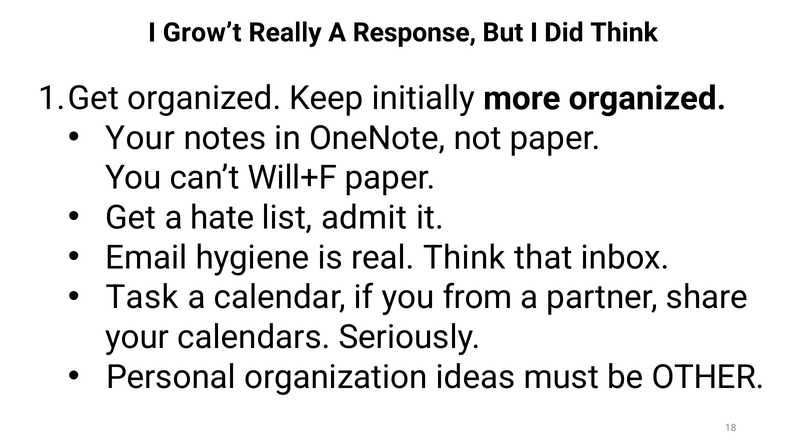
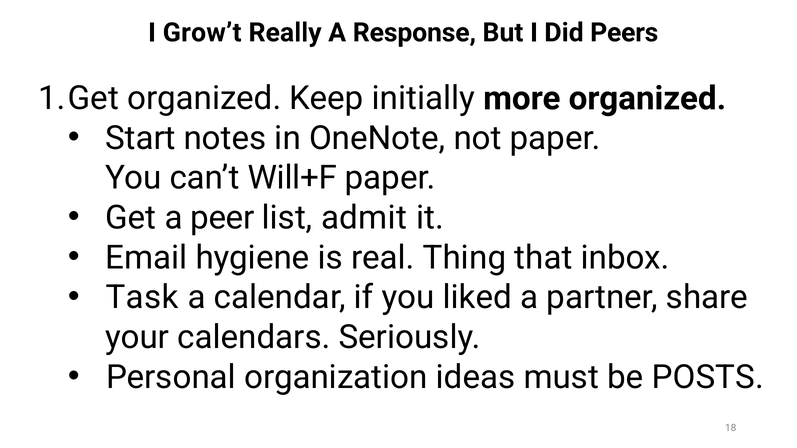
Did Think: Think -> Peers (624, 33)
Your: Your -> Start (140, 138)
hate: hate -> peer (222, 218)
real Think: Think -> Thing (464, 258)
from: from -> liked (477, 298)
OTHER: OTHER -> POSTS (708, 377)
